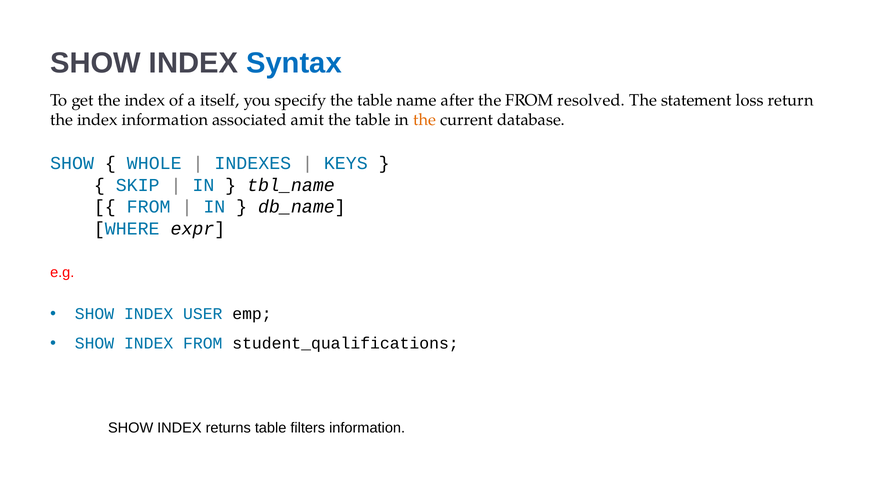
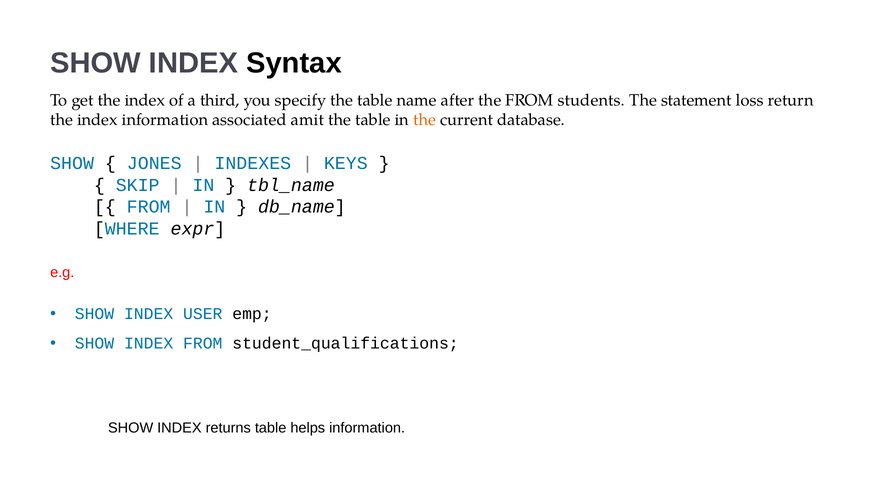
Syntax colour: blue -> black (294, 63)
itself: itself -> third (220, 100)
resolved: resolved -> students (591, 100)
WHOLE: WHOLE -> JONES (154, 163)
filters: filters -> helps (308, 428)
